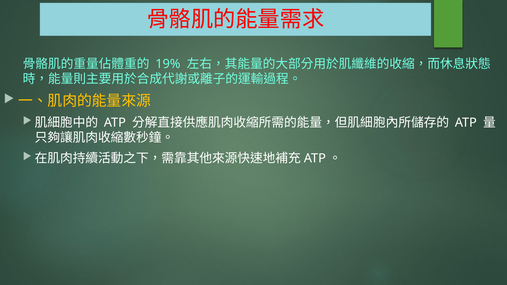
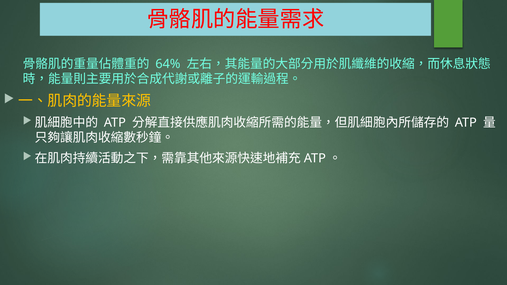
19%: 19% -> 64% (168, 64)
